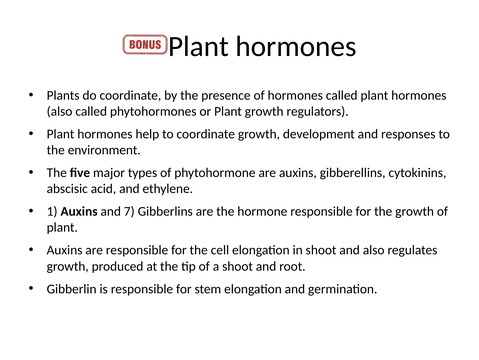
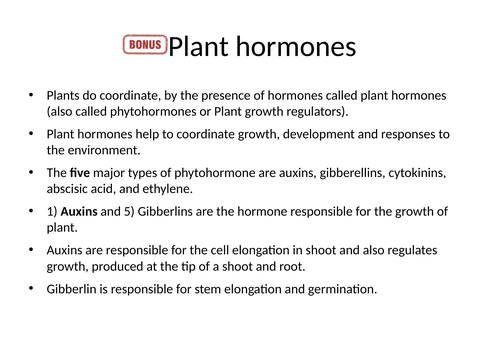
7: 7 -> 5 (129, 211)
